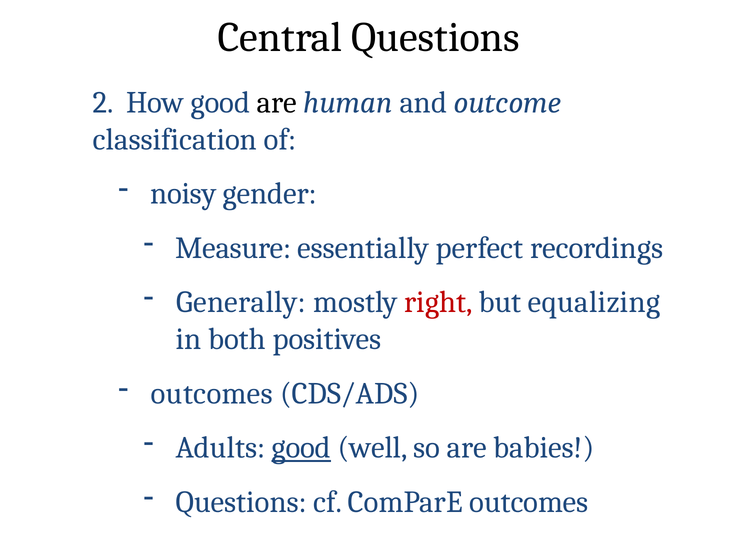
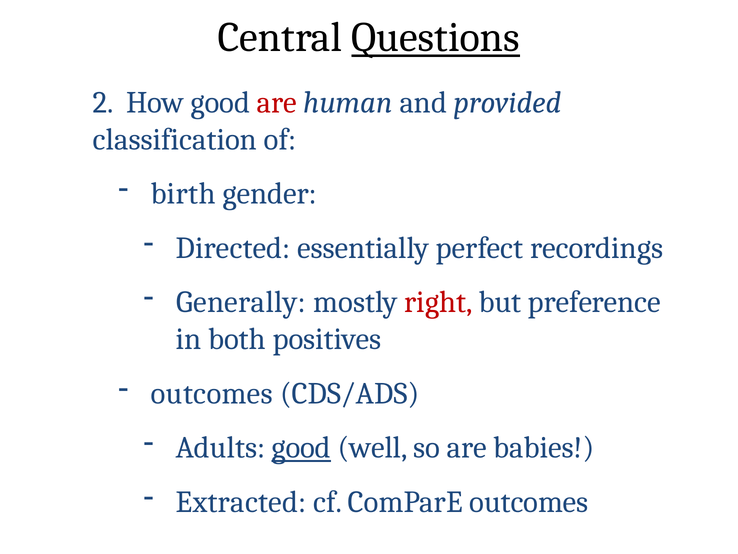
Questions underline: none -> present (436, 37)
are colour: black -> red (277, 102)
outcome: outcome -> provided (508, 102)
noisy: noisy -> birth (183, 194)
Measure: Measure -> Directed (233, 248)
equalizing: equalizing -> preference (594, 302)
Questions: Questions -> Extracted (241, 501)
